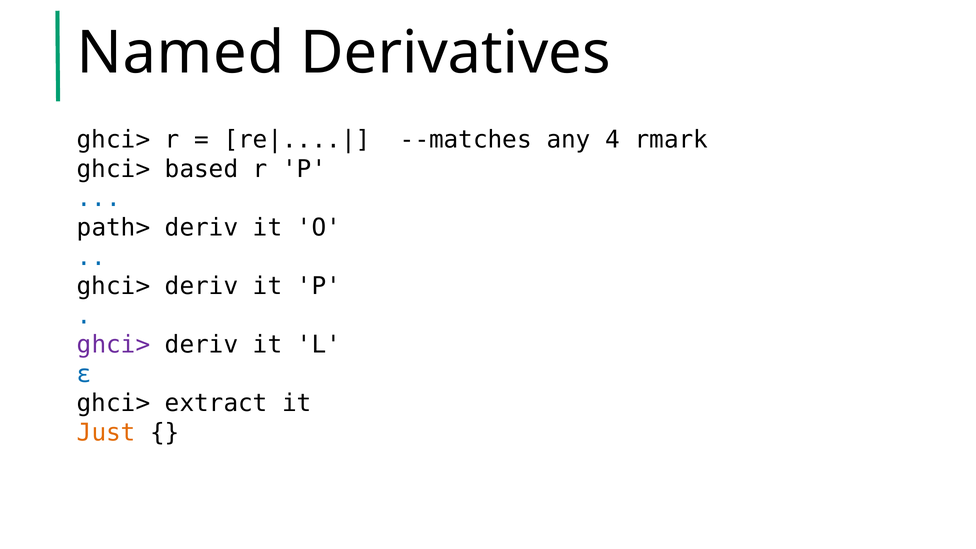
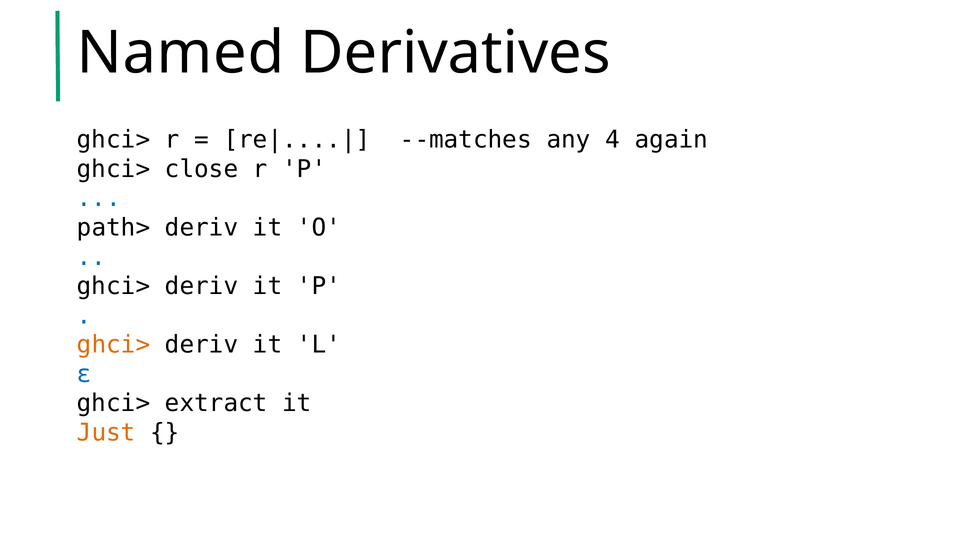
rmark: rmark -> again (671, 140)
based: based -> close (202, 169)
ghci> colour: purple -> orange (114, 345)
